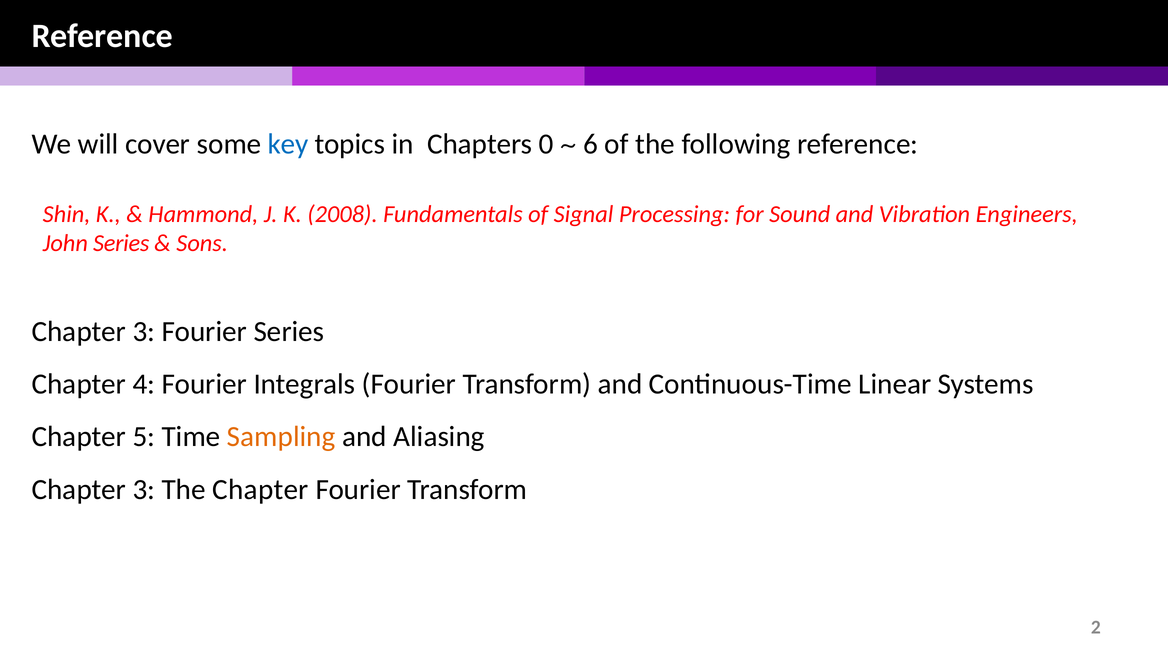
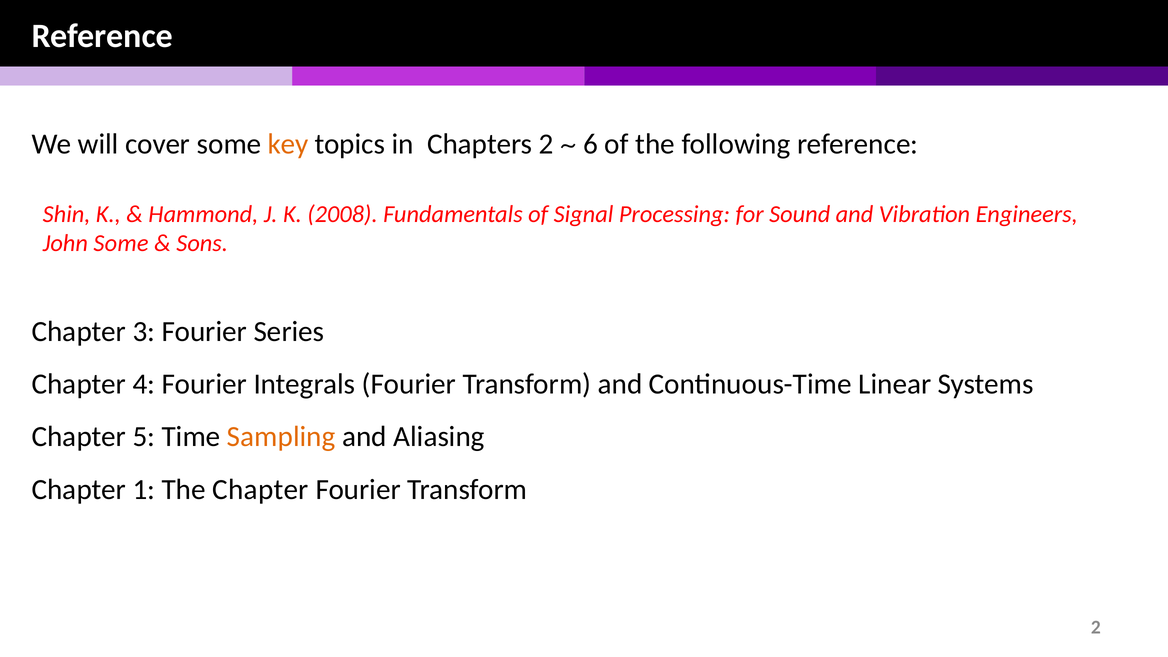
key colour: blue -> orange (288, 144)
Chapters 0: 0 -> 2 (546, 144)
John Series: Series -> Some (121, 243)
3: 3 -> 1 (144, 489)
